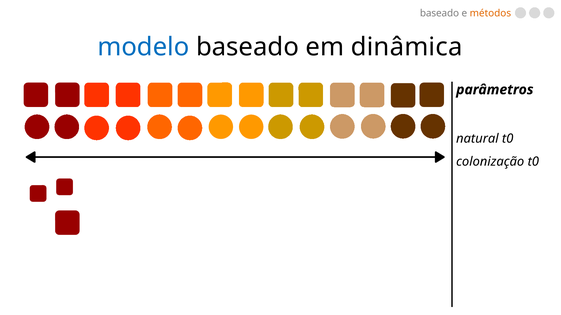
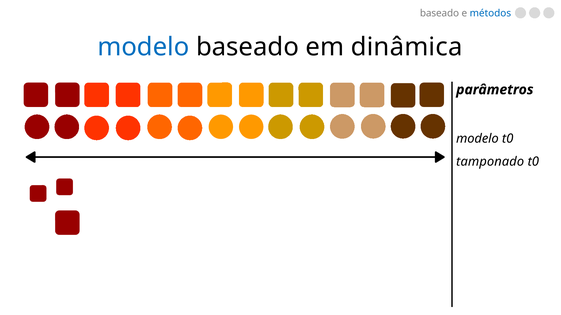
métodos colour: orange -> blue (490, 13)
natural: natural -> modelo (477, 139)
colonização: colonização -> tamponado (490, 162)
